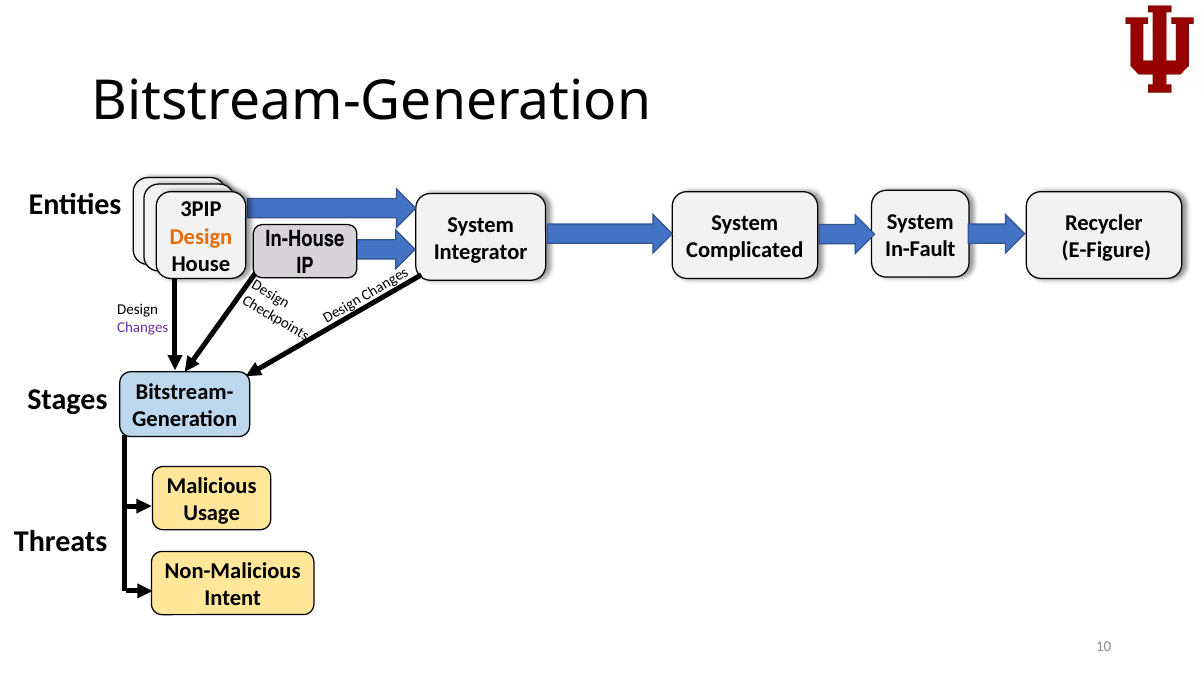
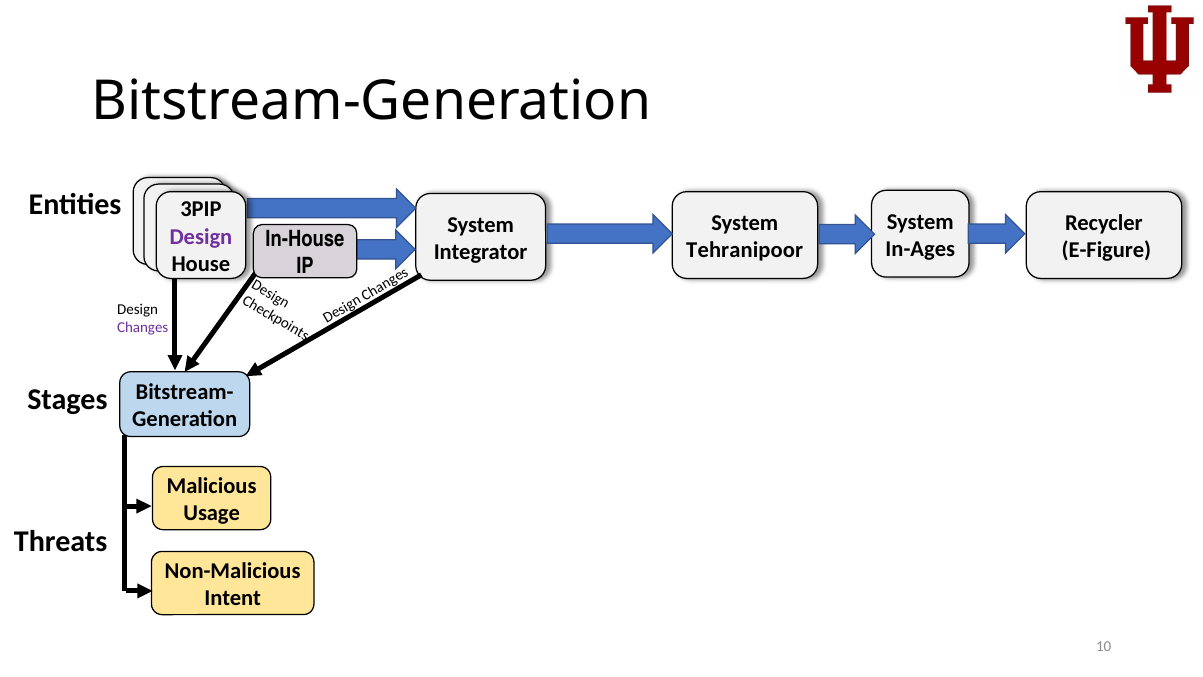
Design colour: orange -> purple (201, 236)
In-Fault: In-Fault -> In-Ages (920, 249)
Complicated: Complicated -> Tehranipoor (745, 250)
